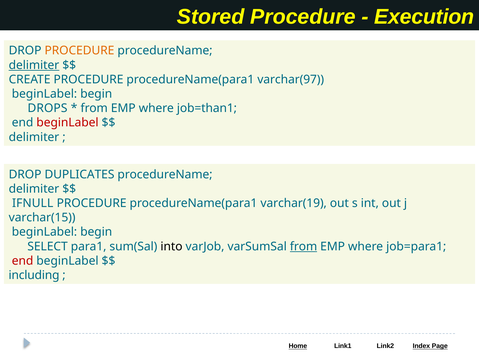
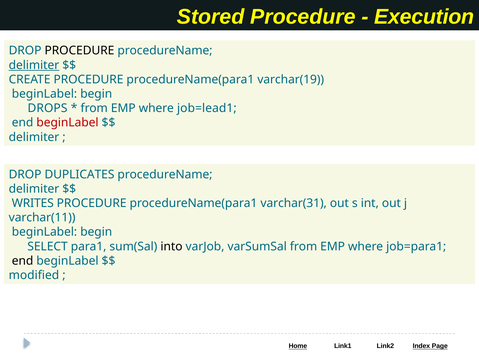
PROCEDURE colour: orange -> black (79, 51)
varchar(97: varchar(97 -> varchar(19 (291, 79)
job=than1: job=than1 -> job=lead1 (207, 108)
IFNULL: IFNULL -> WRITES (33, 203)
varchar(19: varchar(19 -> varchar(31 (294, 203)
varchar(15: varchar(15 -> varchar(11 (42, 217)
from underline: present -> none (304, 246)
end colour: red -> black (23, 260)
including: including -> modified (34, 275)
